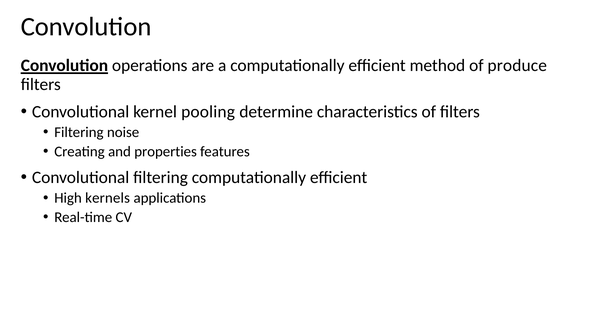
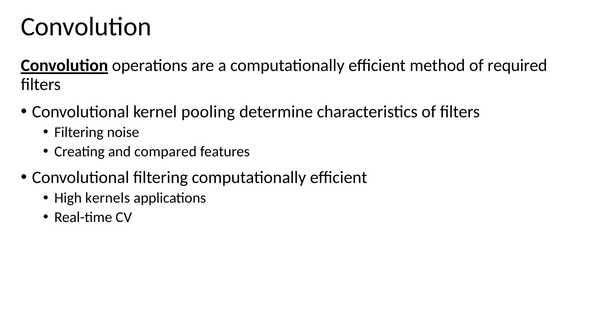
produce: produce -> required (517, 66)
properties: properties -> compared (165, 152)
